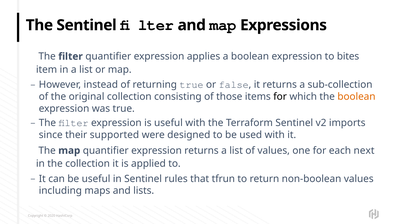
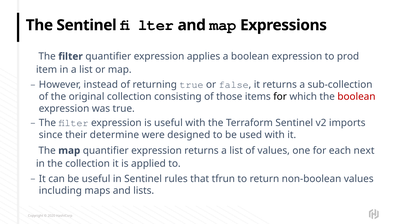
bites: bites -> prod (348, 56)
boolean colour: orange -> red (356, 97)
supported: supported -> determine (114, 135)
